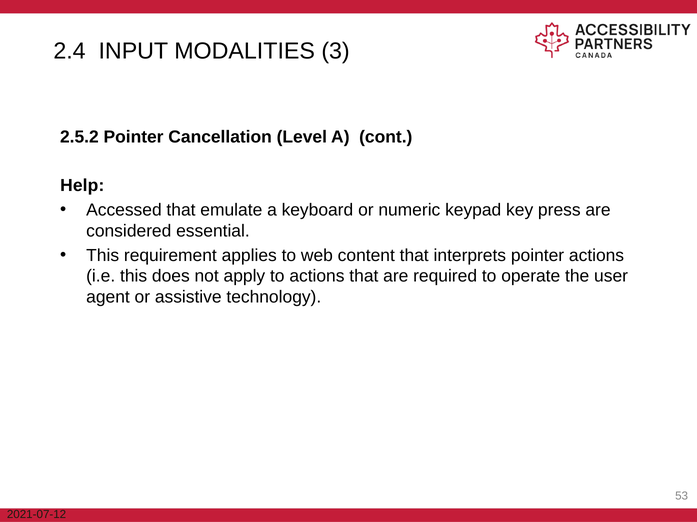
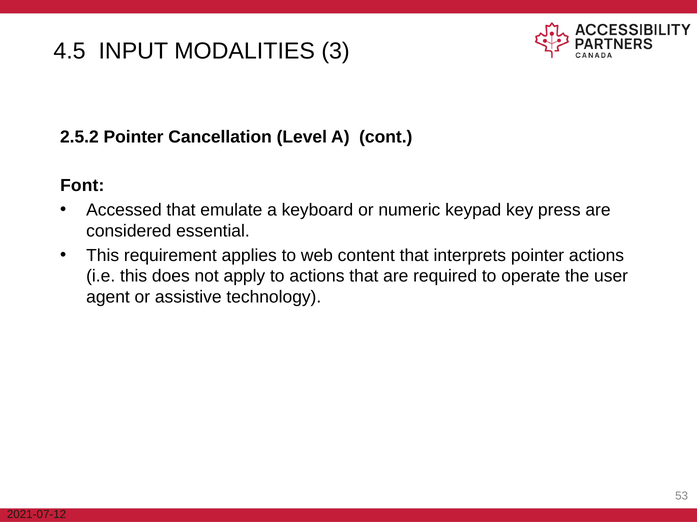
2.4: 2.4 -> 4.5 (70, 51)
Help: Help -> Font (82, 186)
